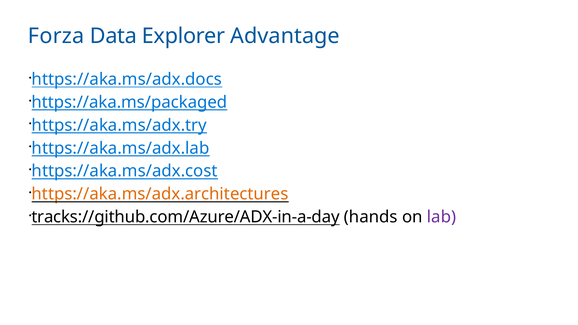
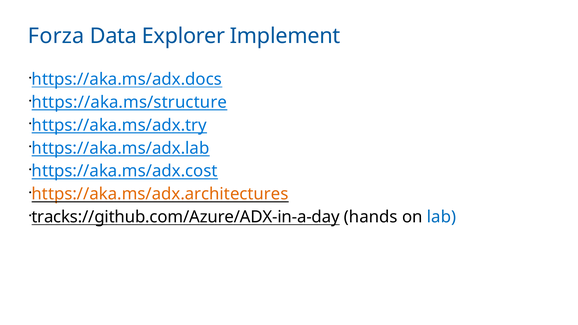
Advantage: Advantage -> Implement (285, 36)
https://aka.ms/packaged: https://aka.ms/packaged -> https://aka.ms/structure (129, 102)
lab colour: purple -> blue (442, 217)
